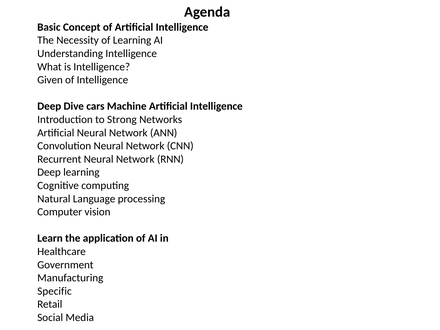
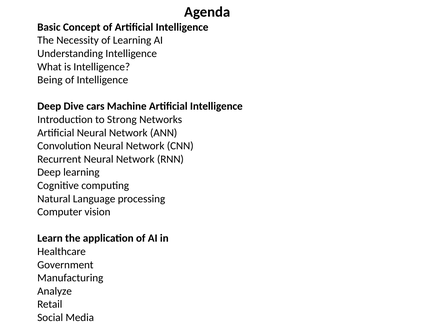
Given: Given -> Being (50, 80)
Specific: Specific -> Analyze (55, 291)
